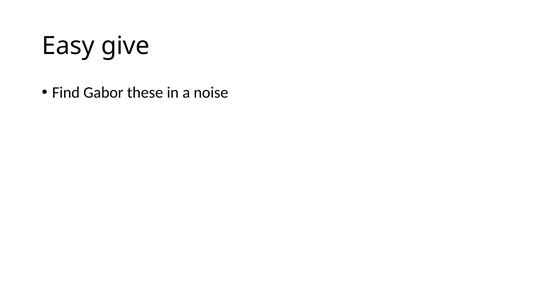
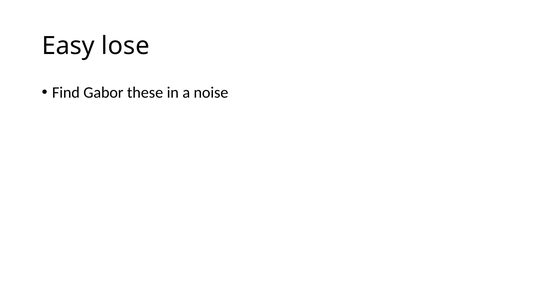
give: give -> lose (125, 46)
